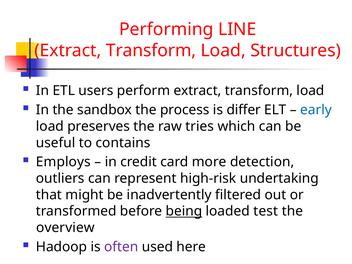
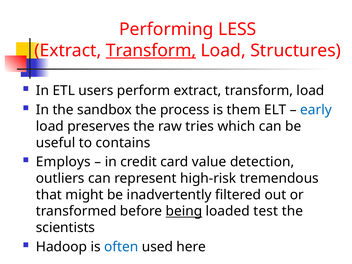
LINE: LINE -> LESS (237, 29)
Transform underline: none -> present (151, 50)
differ: differ -> them (244, 110)
more: more -> value (209, 162)
undertaking: undertaking -> tremendous (279, 178)
overview: overview -> scientists (65, 228)
often colour: purple -> blue (121, 247)
